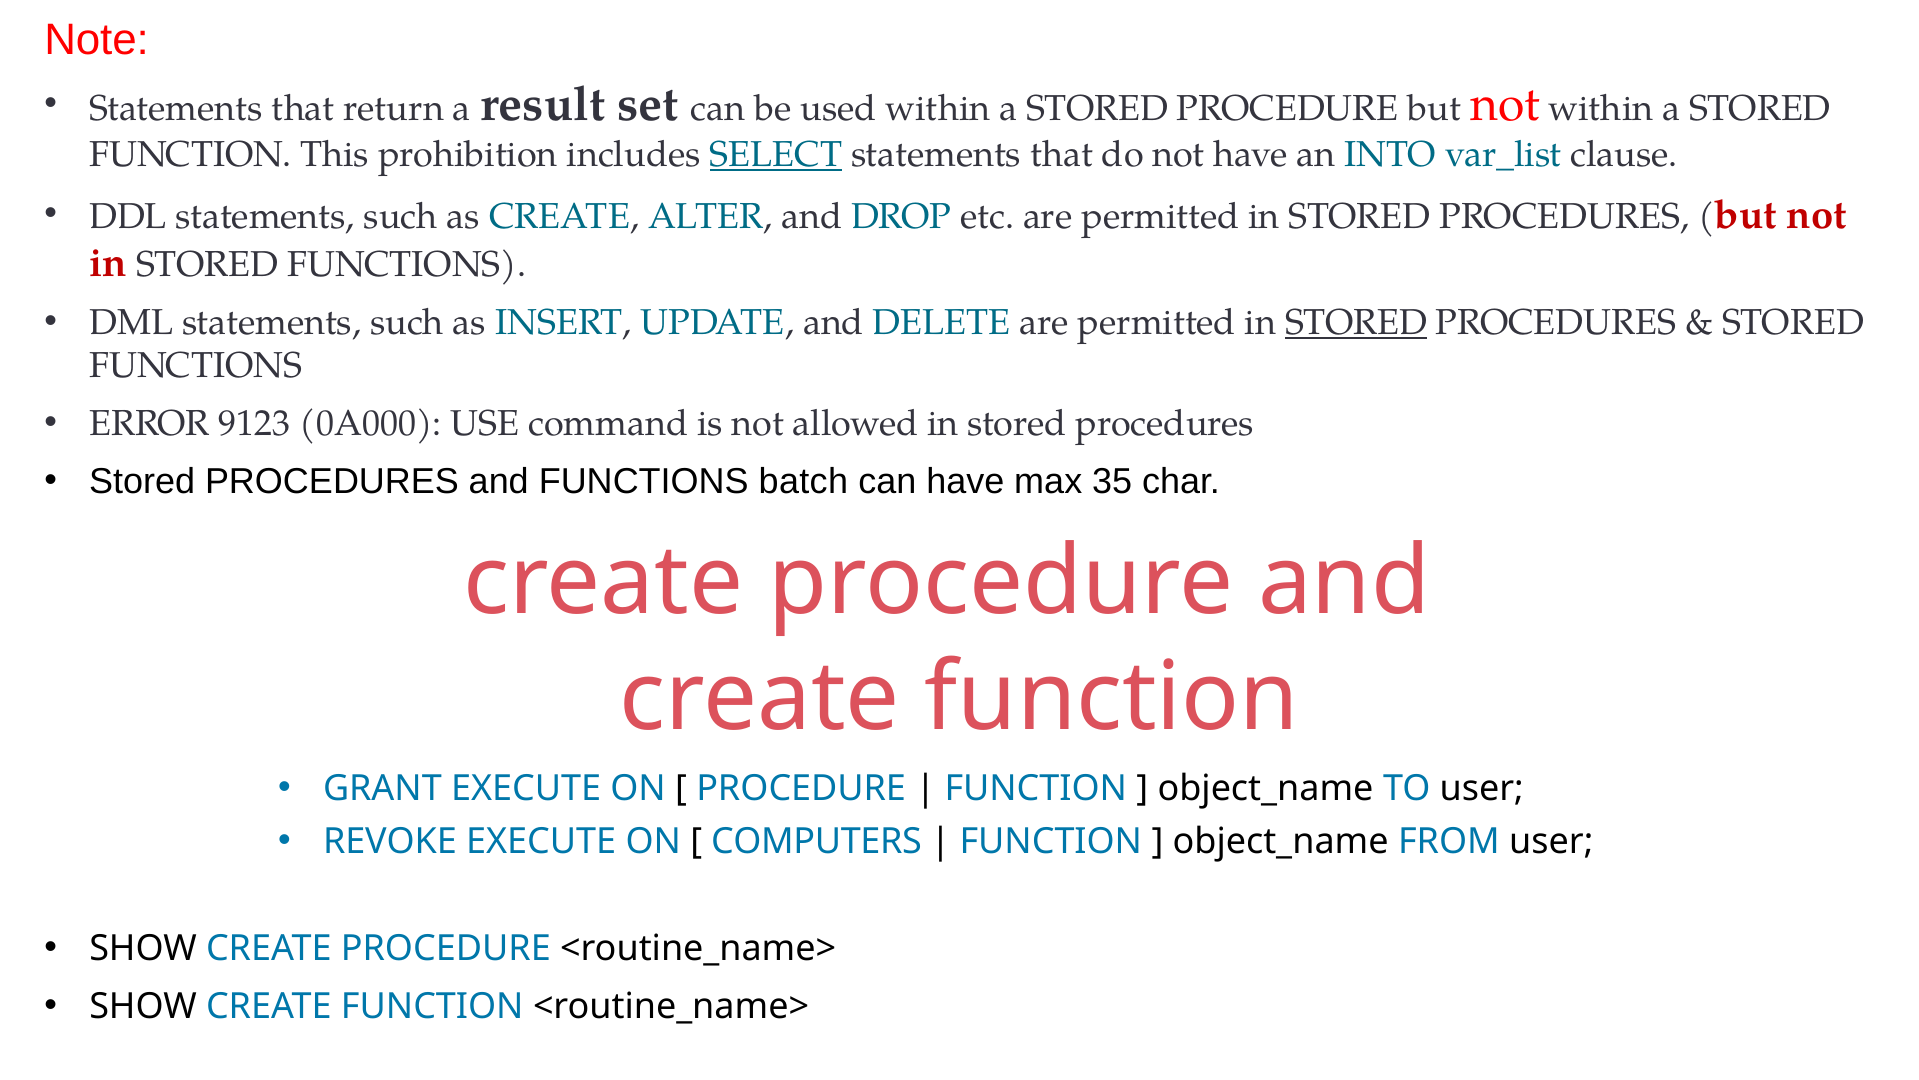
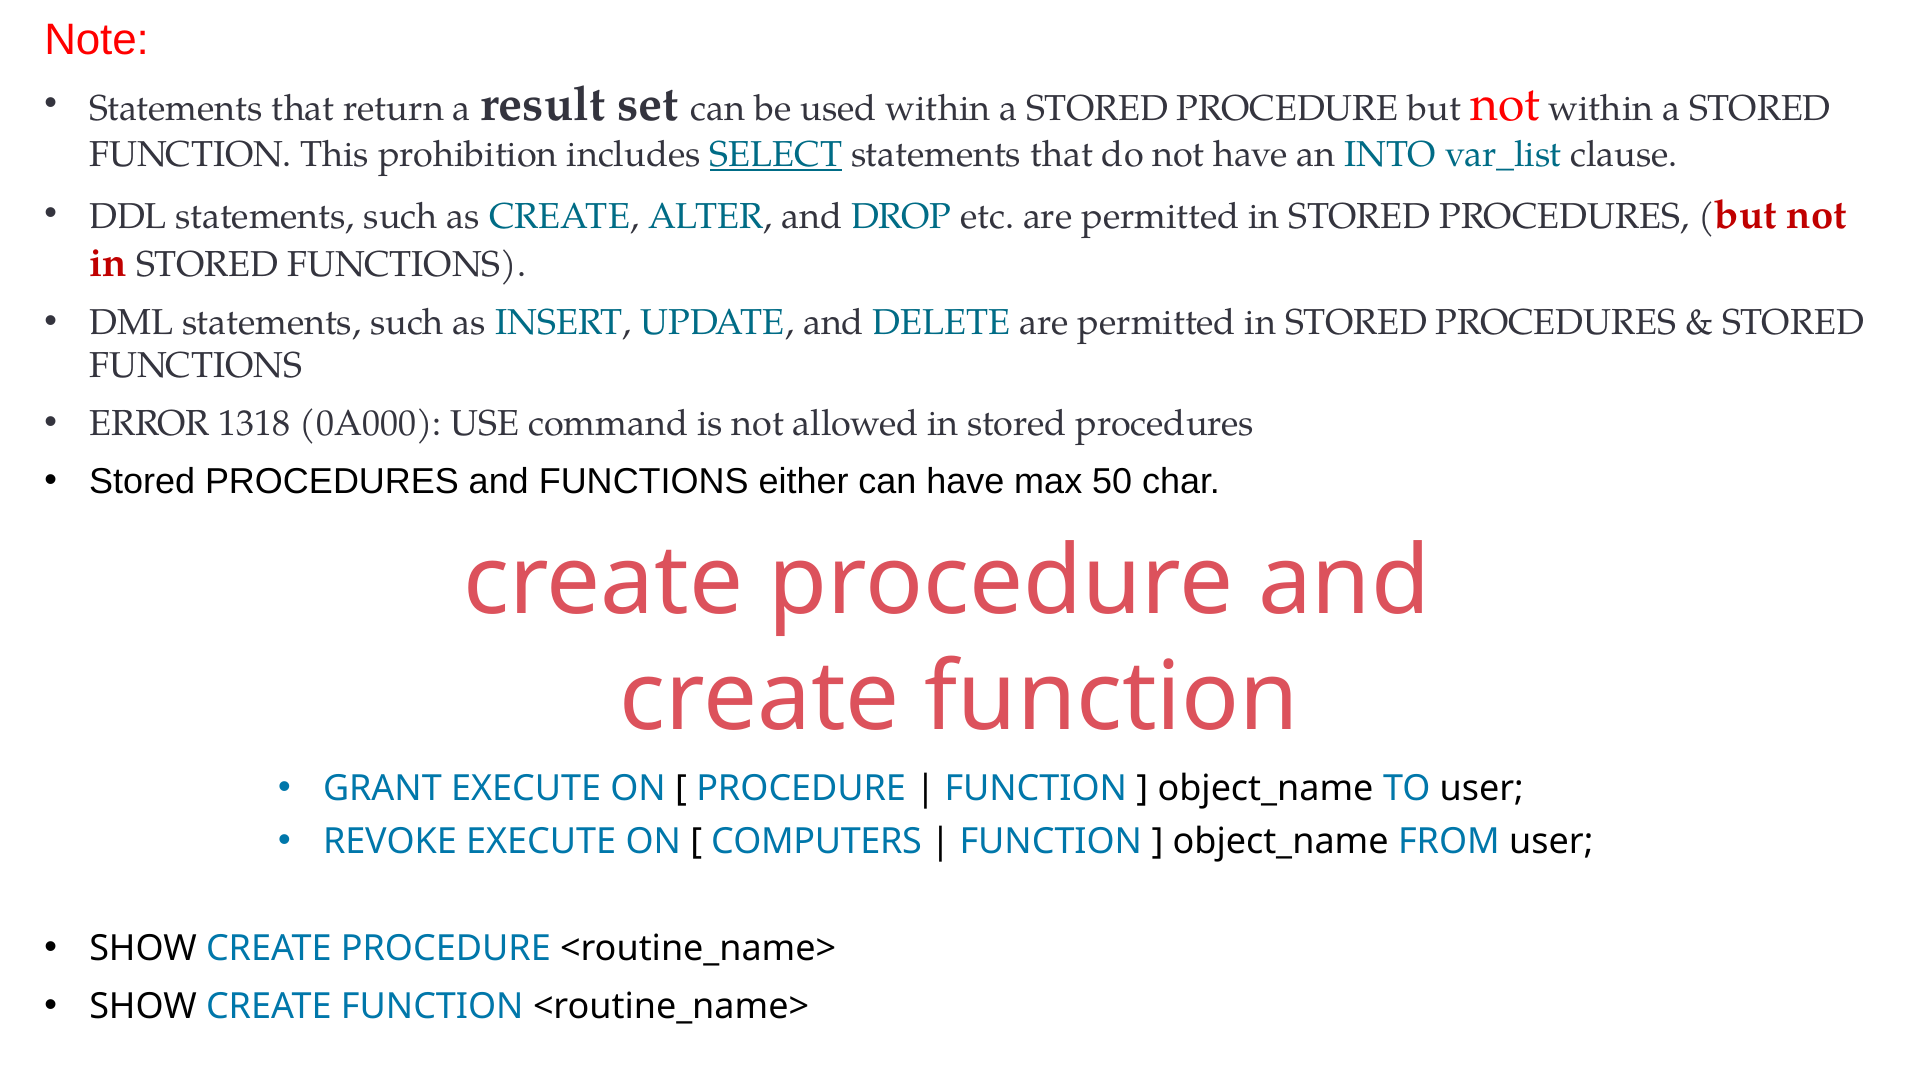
STORED underline: present -> none (1356, 323)
9123: 9123 -> 1318 (255, 423)
batch: batch -> either (804, 481)
35: 35 -> 50 (1112, 481)
